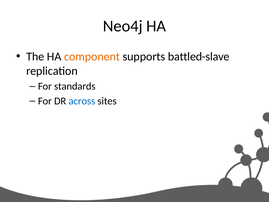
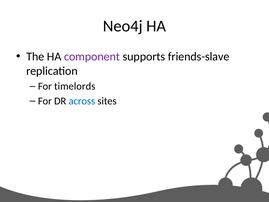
component colour: orange -> purple (92, 56)
battled-slave: battled-slave -> friends-slave (199, 56)
standards: standards -> timelords (75, 86)
